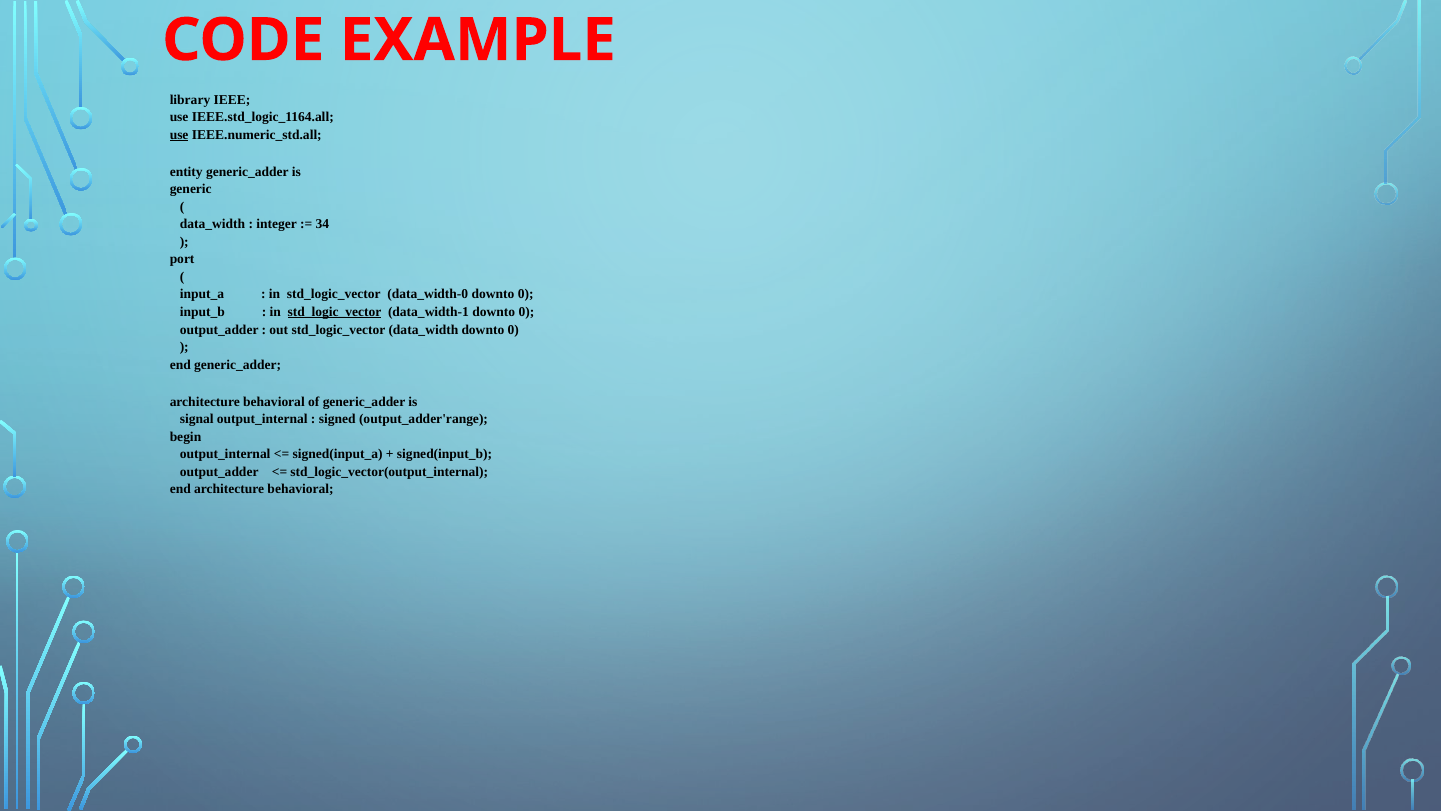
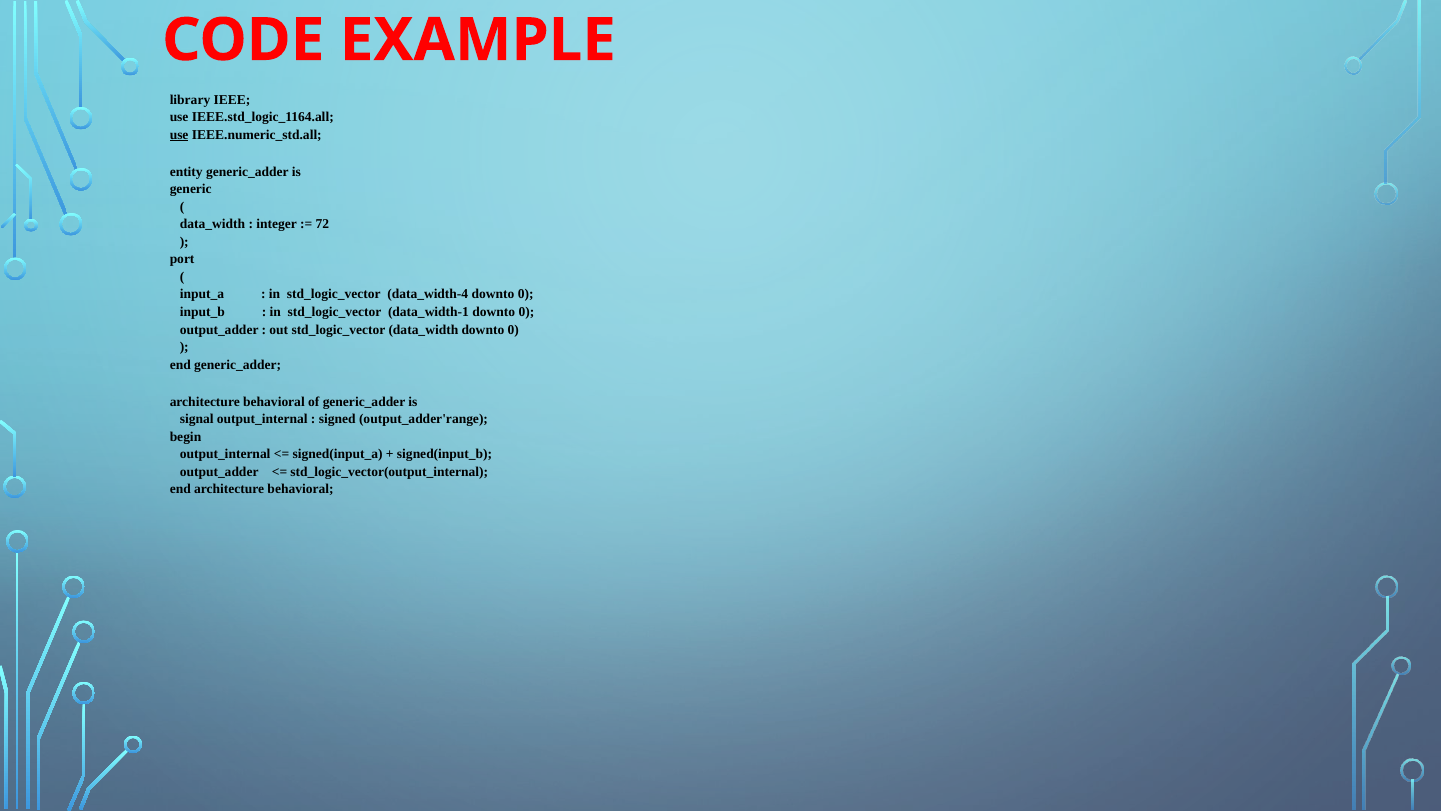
34: 34 -> 72 (322, 224)
data_width-0: data_width-0 -> data_width-4 (428, 294)
std_logic_vector underline: present -> none (335, 312)
